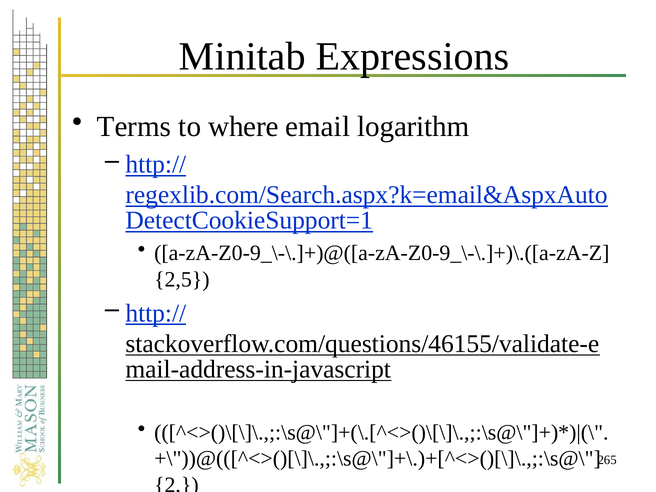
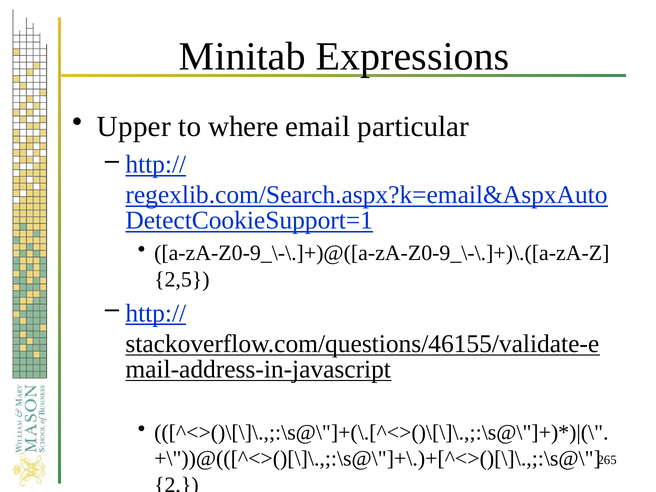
Terms: Terms -> Upper (134, 127)
logarithm: logarithm -> particular (413, 127)
